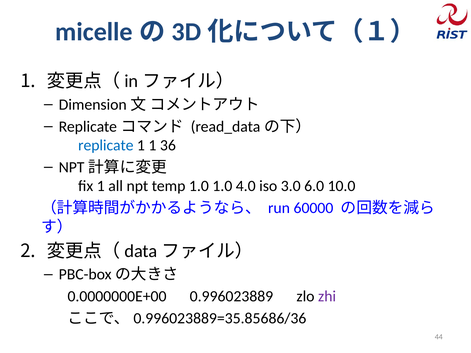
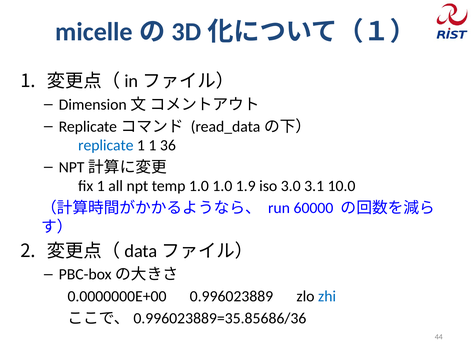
4.0: 4.0 -> 1.9 (246, 186)
6.0: 6.0 -> 3.1 (314, 186)
zhi colour: purple -> blue (327, 297)
